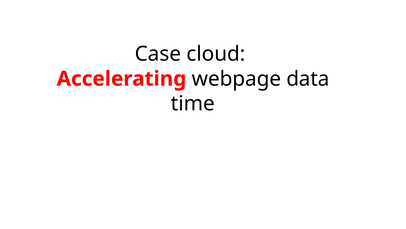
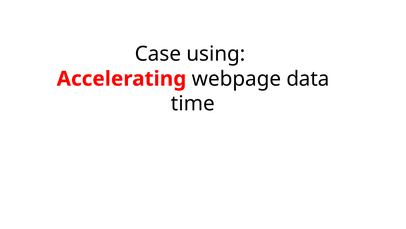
cloud: cloud -> using (216, 54)
